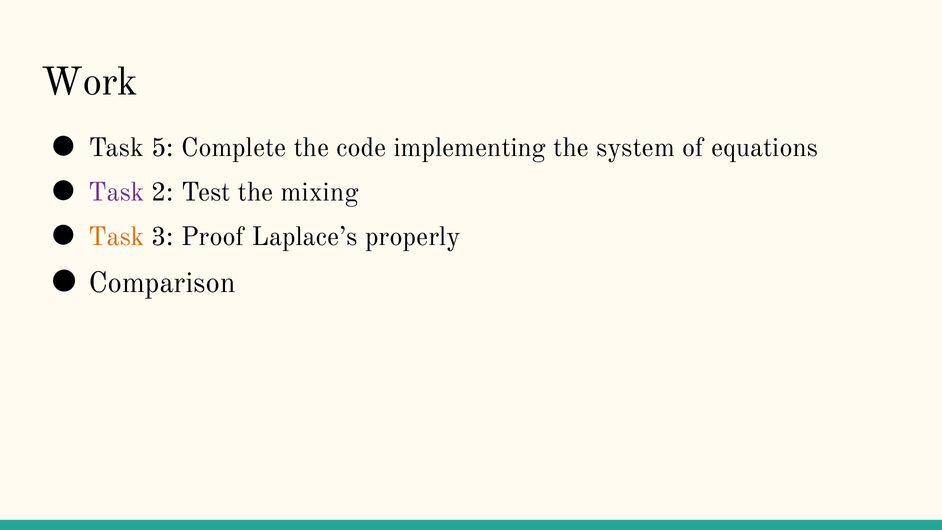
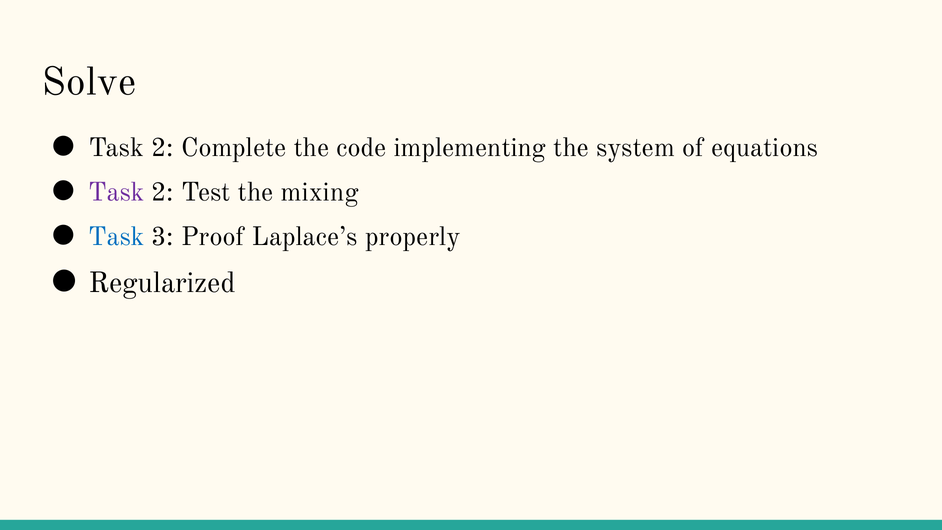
Work: Work -> Solve (89, 82)
5: 5 -> 2 (162, 148)
Task colour: orange -> blue (116, 237)
Comparison: Comparison -> Regularized (162, 283)
